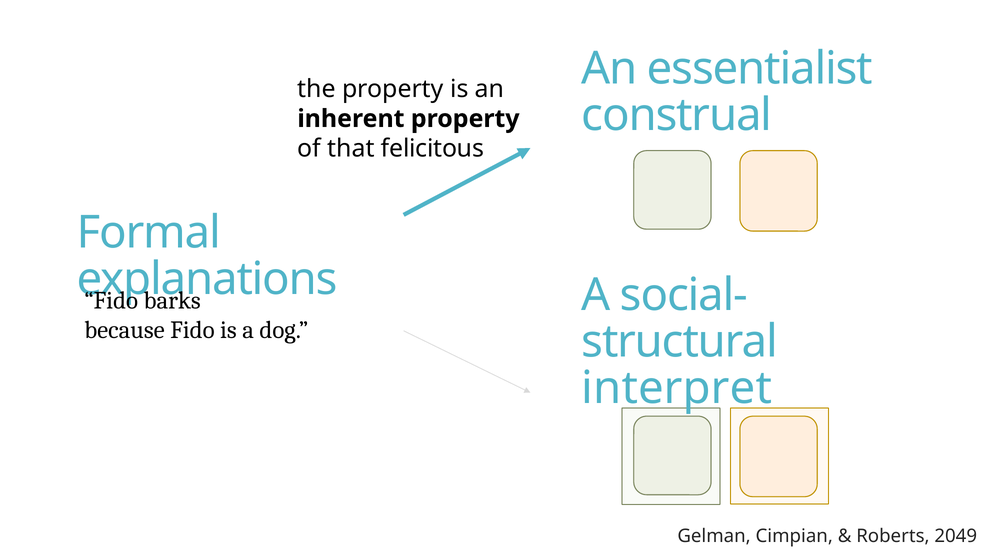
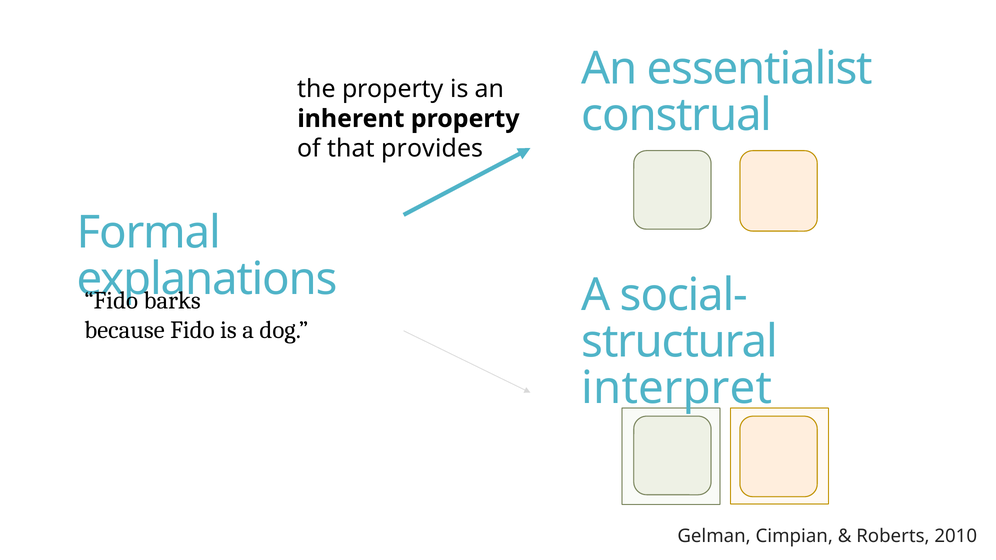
felicitous: felicitous -> provides (432, 149)
2049: 2049 -> 2010 (956, 536)
